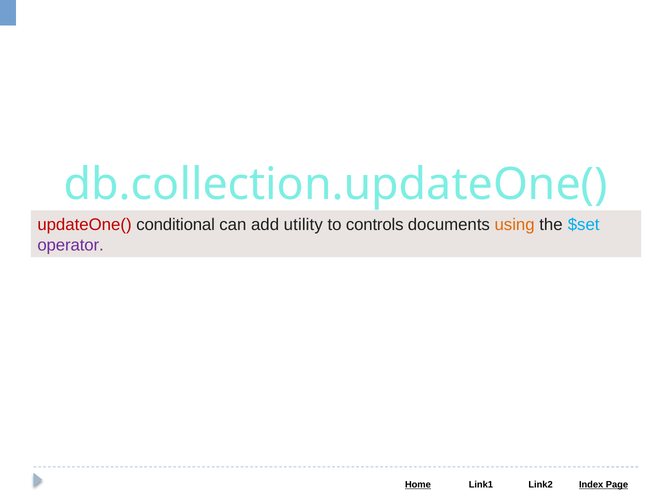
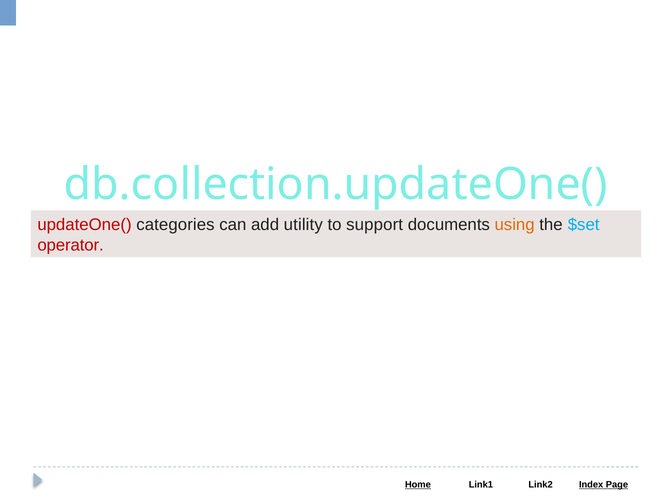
conditional: conditional -> categories (175, 225)
controls: controls -> support (375, 225)
operator colour: purple -> red (71, 245)
